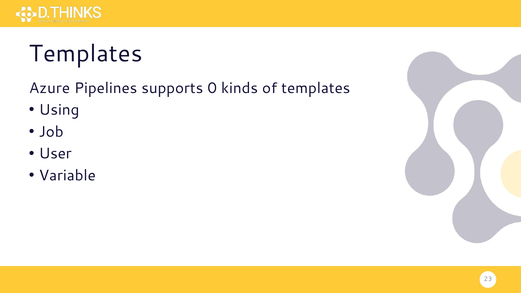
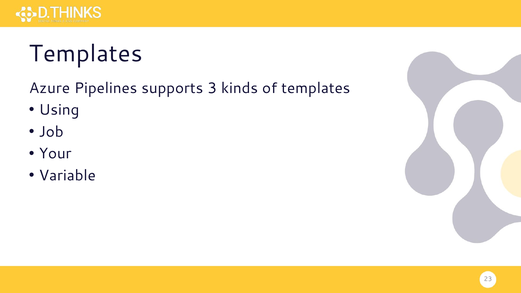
0: 0 -> 3 (212, 88)
User: User -> Your (55, 154)
